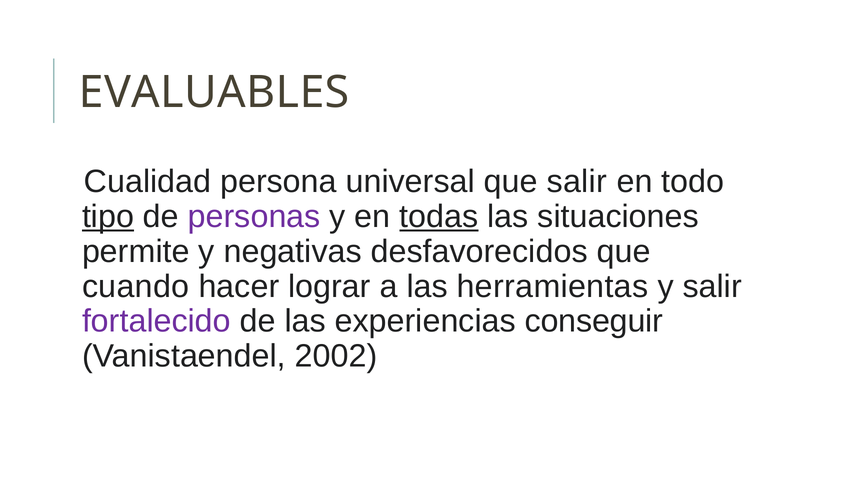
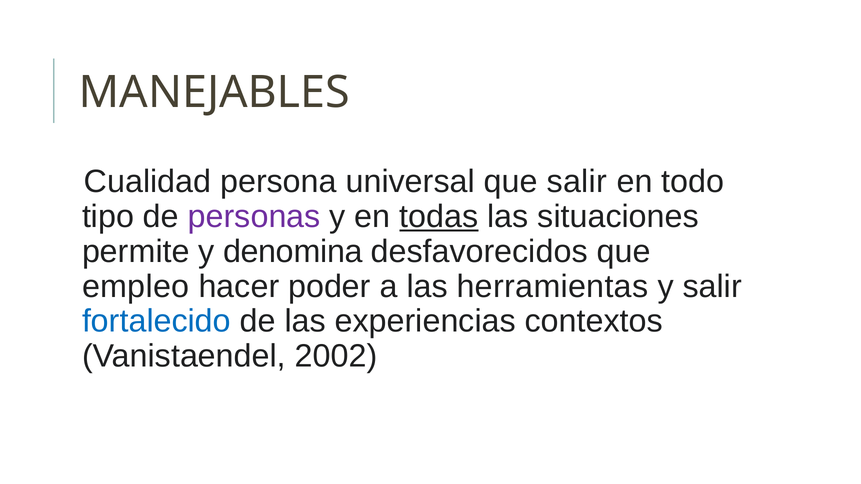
EVALUABLES: EVALUABLES -> MANEJABLES (214, 92)
tipo underline: present -> none (108, 217)
negativas: negativas -> denomina (293, 252)
cuando: cuando -> empleo (136, 287)
lograr: lograr -> poder (329, 287)
fortalecido colour: purple -> blue (156, 321)
conseguir: conseguir -> contextos (594, 321)
